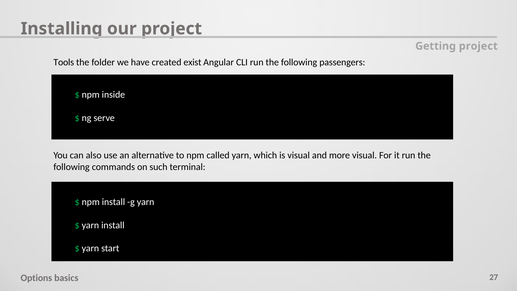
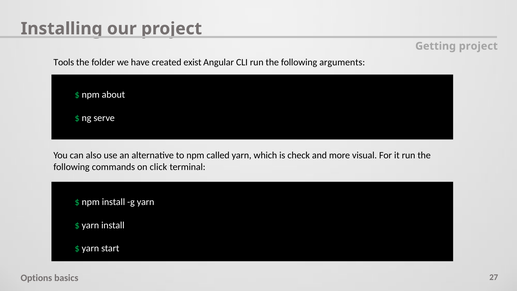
passengers: passengers -> arguments (342, 62)
inside: inside -> about (113, 95)
is visual: visual -> check (299, 155)
such: such -> click (158, 167)
